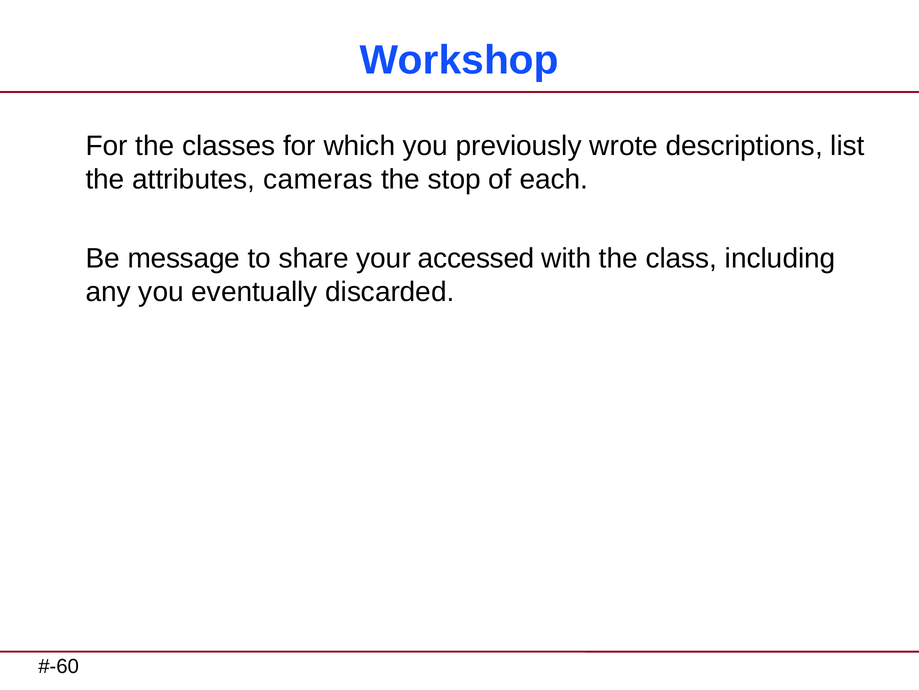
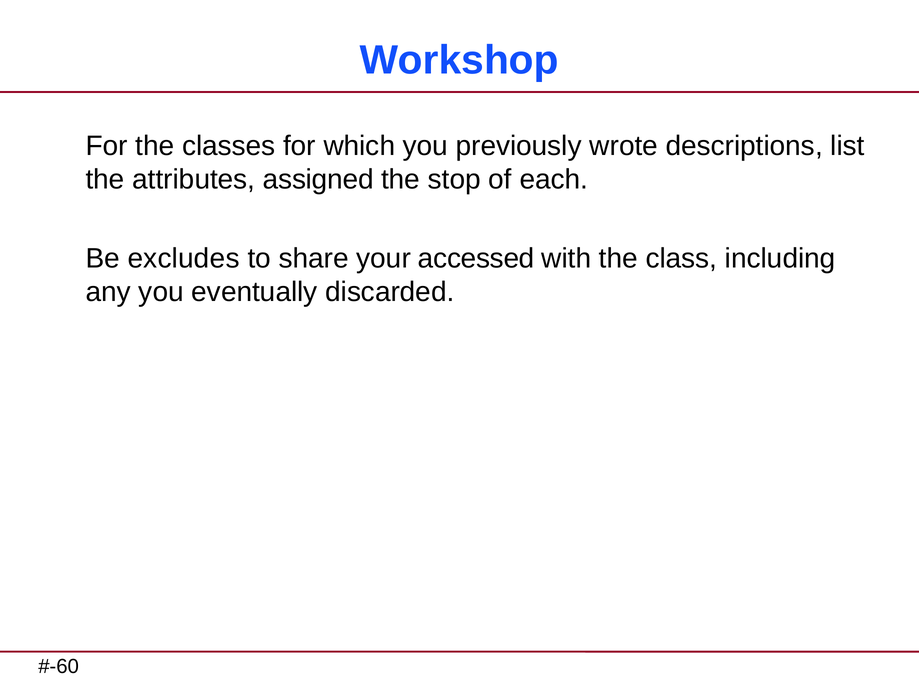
cameras: cameras -> assigned (318, 179)
message: message -> excludes (184, 258)
